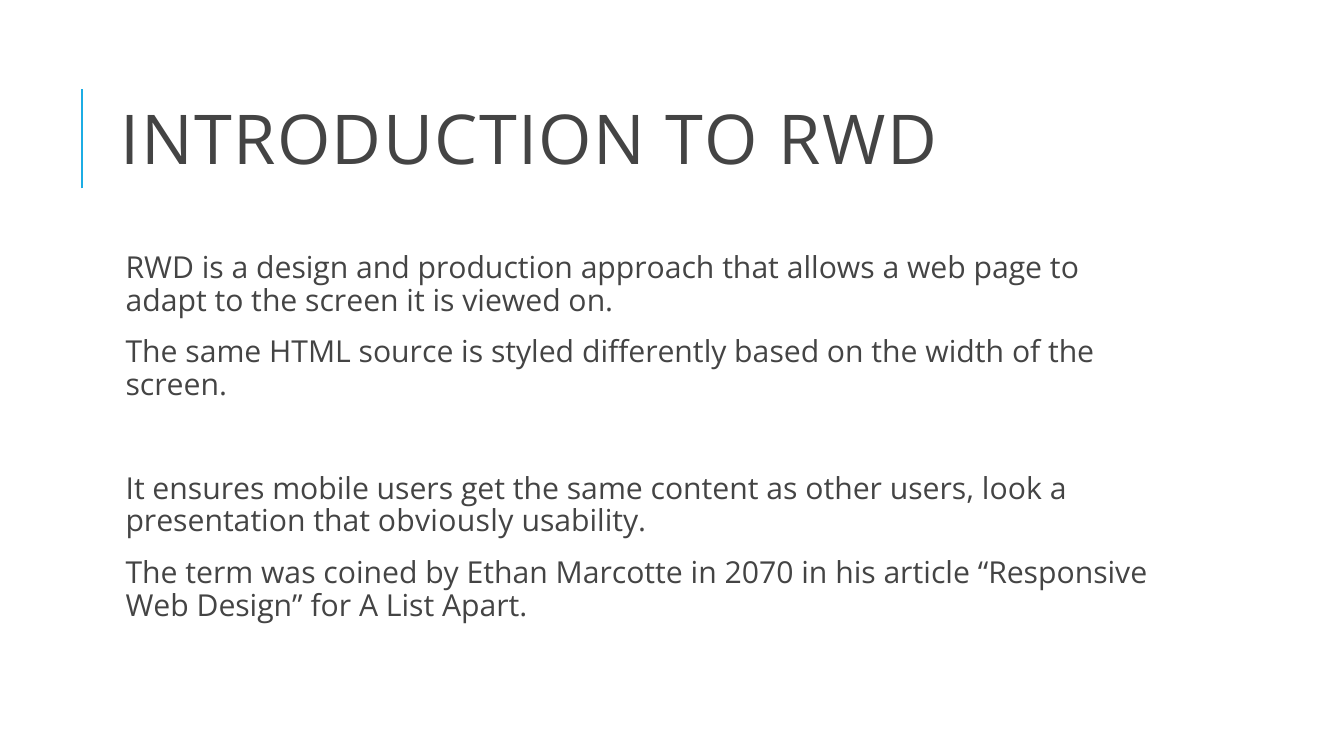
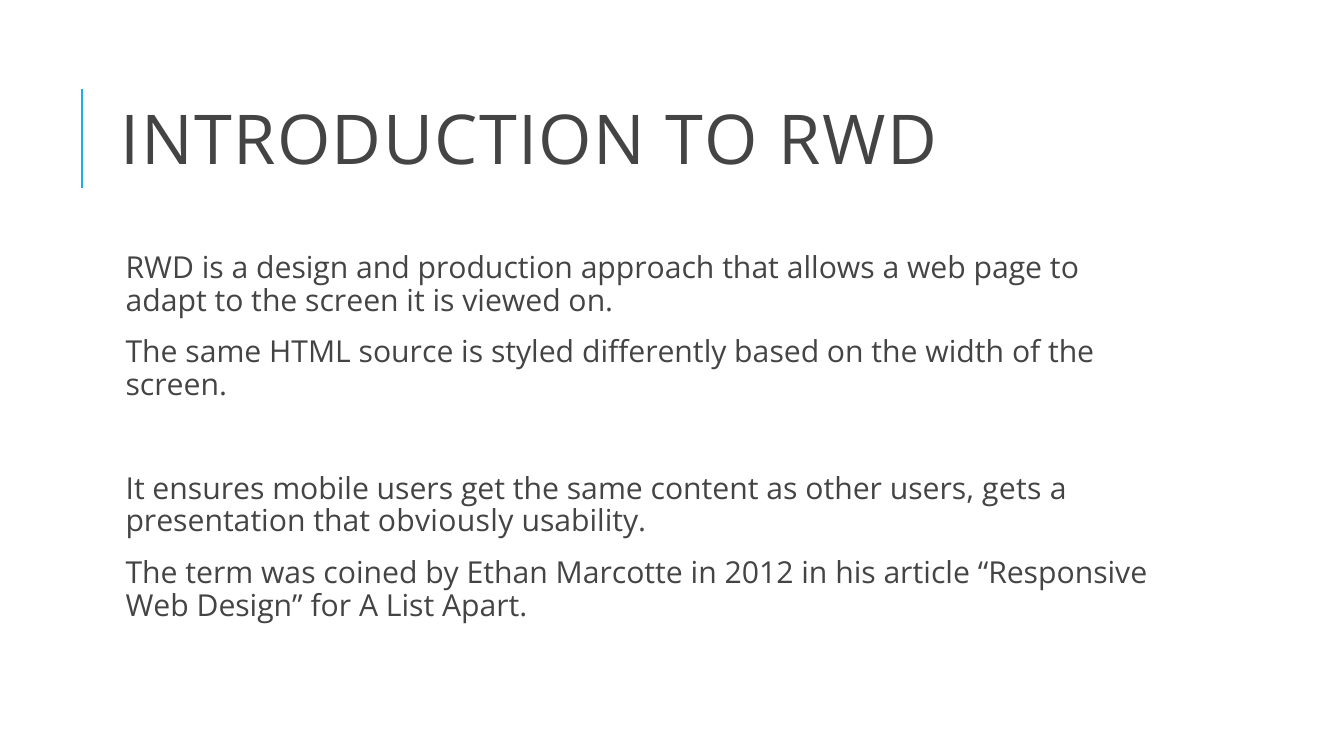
look: look -> gets (1012, 489)
2070: 2070 -> 2012 (759, 574)
